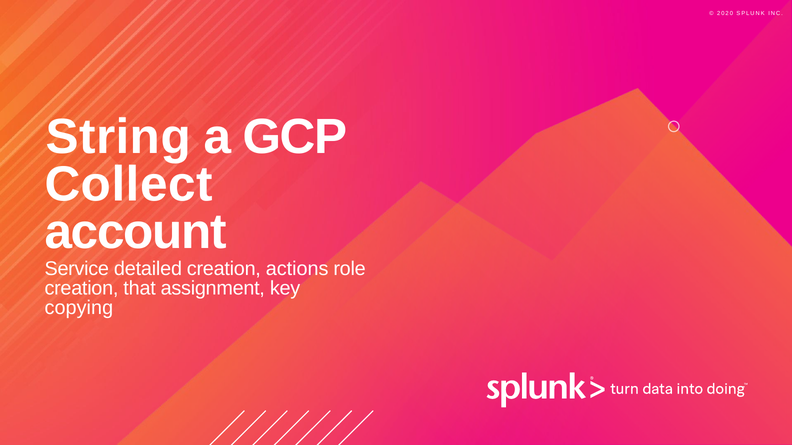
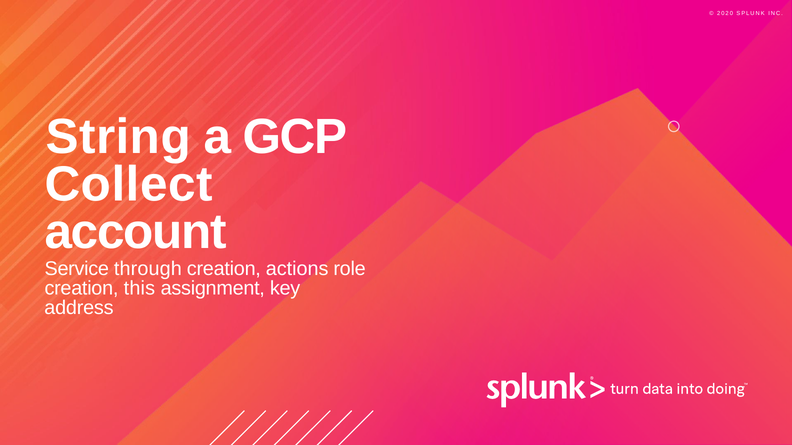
detailed: detailed -> through (148, 269)
that: that -> this (139, 289)
copying: copying -> address (79, 308)
